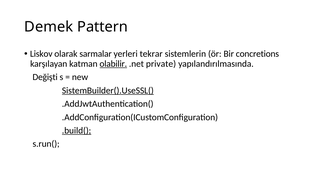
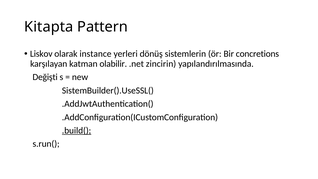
Demek: Demek -> Kitapta (49, 27)
sarmalar: sarmalar -> instance (96, 54)
tekrar: tekrar -> dönüş (151, 54)
olabilir underline: present -> none (113, 64)
private: private -> zincirin (161, 64)
SistemBuilder().UseSSL( underline: present -> none (108, 90)
